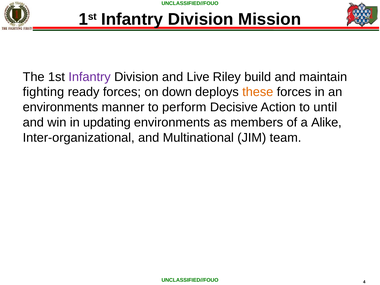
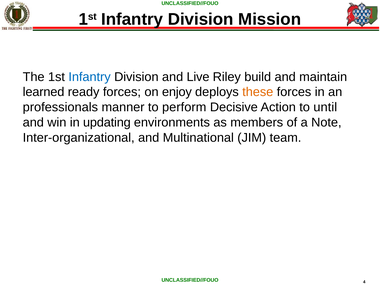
Infantry colour: purple -> blue (90, 77)
fighting: fighting -> learned (44, 92)
down: down -> enjoy (177, 92)
environments: environments -> professionals (60, 107)
Alike: Alike -> Note (326, 122)
